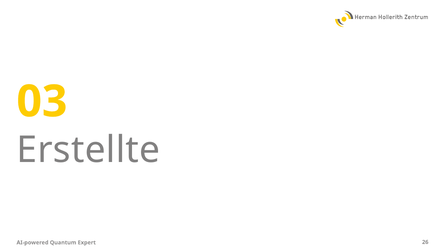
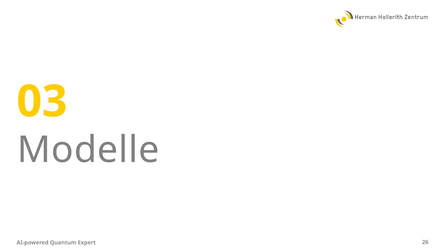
Erstellte: Erstellte -> Modelle (88, 150)
